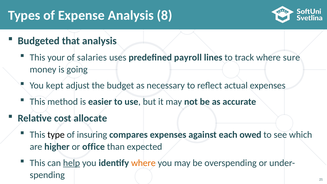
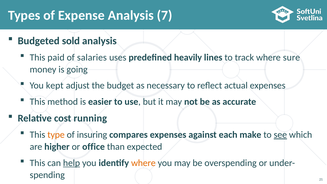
8: 8 -> 7 (165, 15)
that: that -> sold (71, 41)
your: your -> paid (56, 57)
payroll: payroll -> heavily (188, 57)
allocate: allocate -> running (90, 118)
type colour: black -> orange (56, 135)
owed: owed -> make (250, 135)
see underline: none -> present (280, 135)
